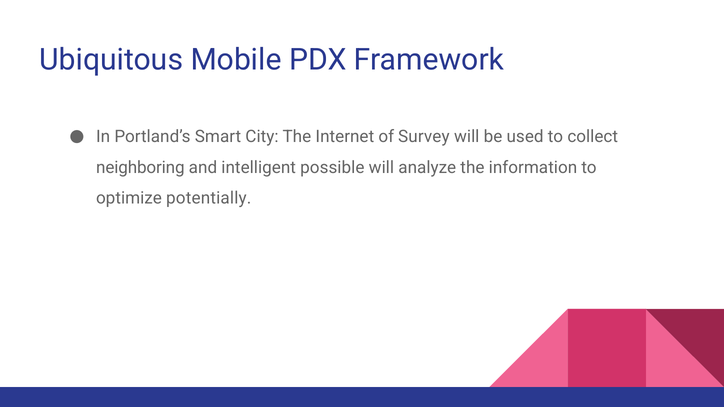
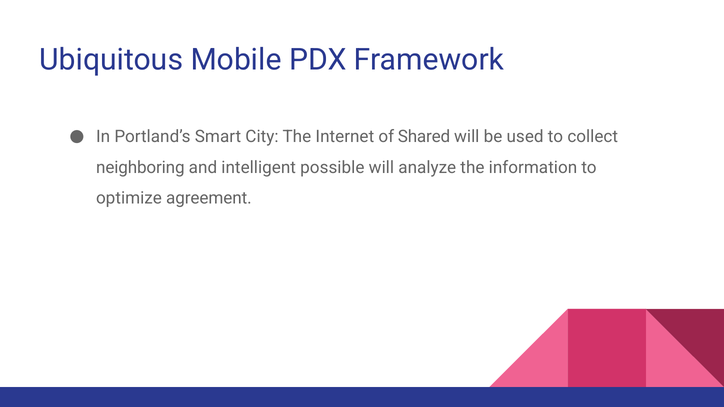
Survey: Survey -> Shared (424, 137)
potentially: potentially -> agreement (209, 198)
